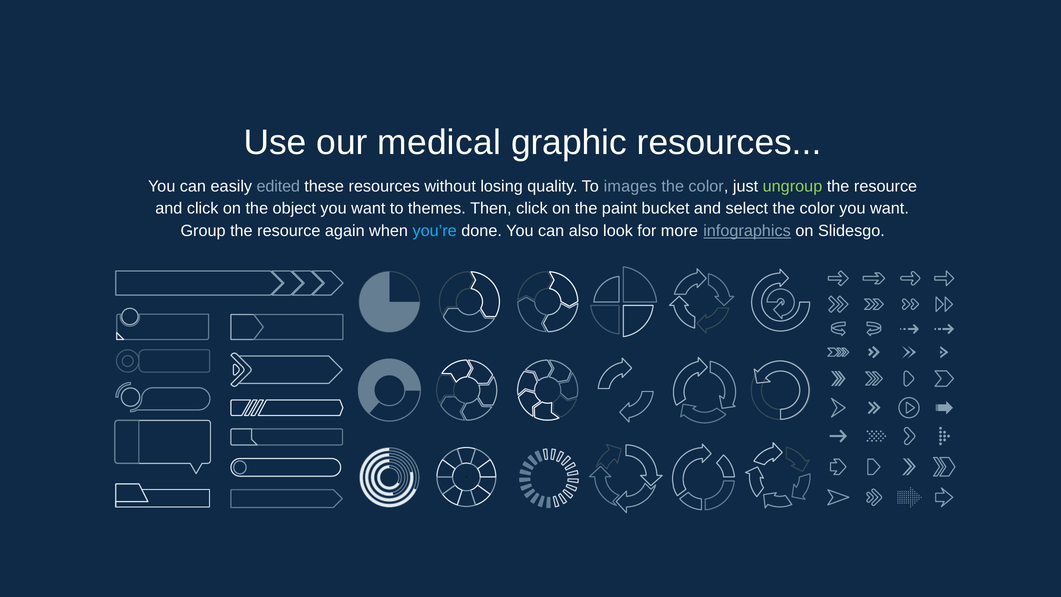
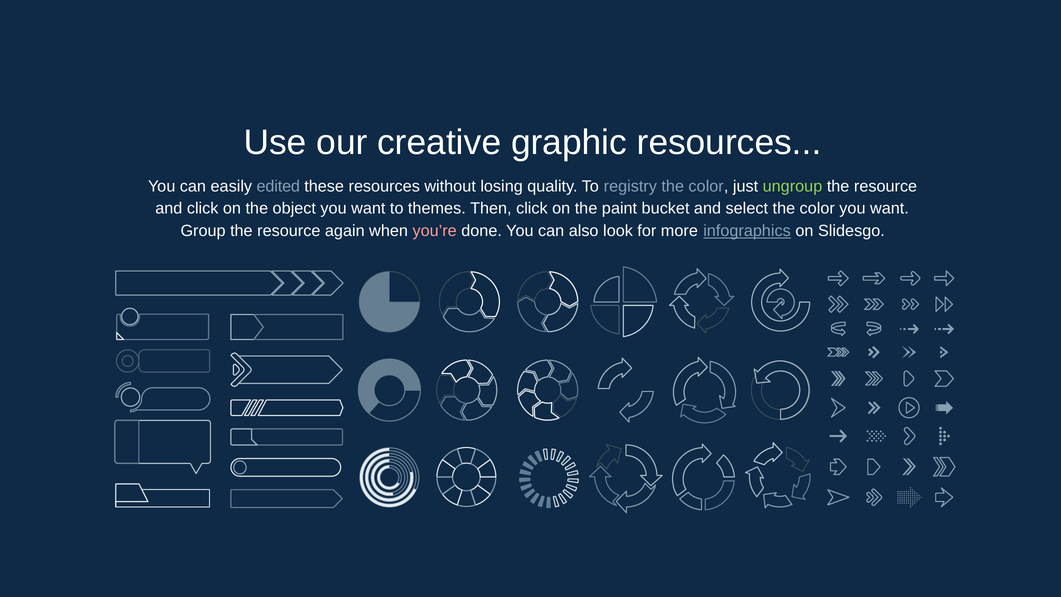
medical: medical -> creative (439, 143)
images: images -> registry (630, 186)
you’re colour: light blue -> pink (435, 231)
